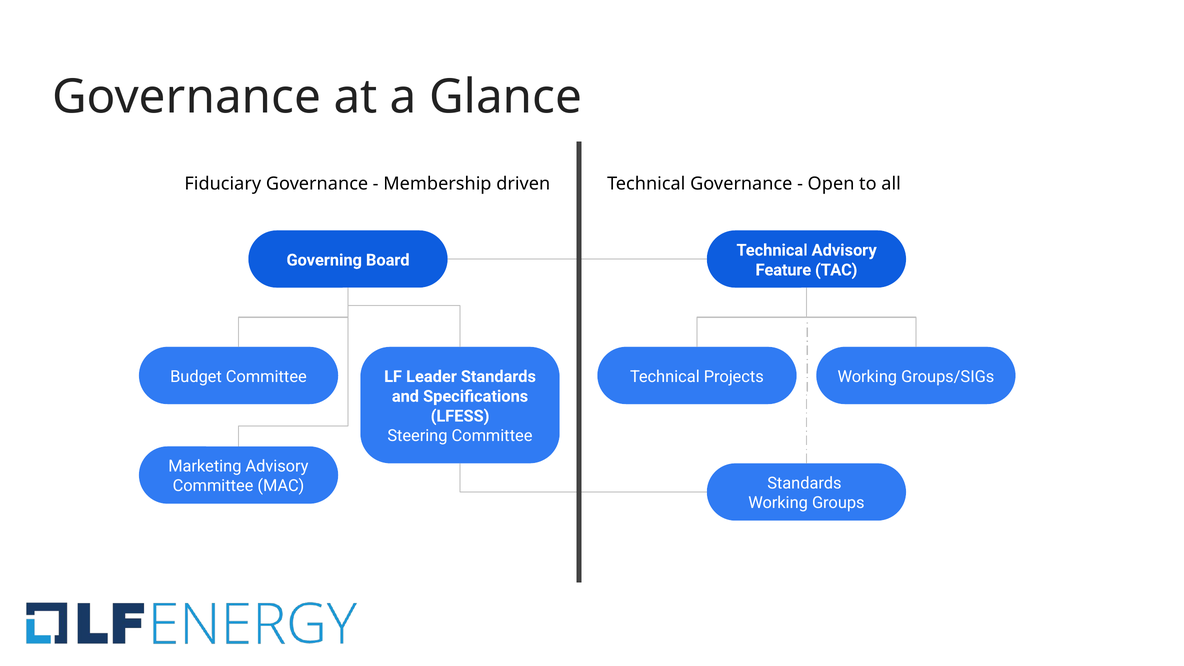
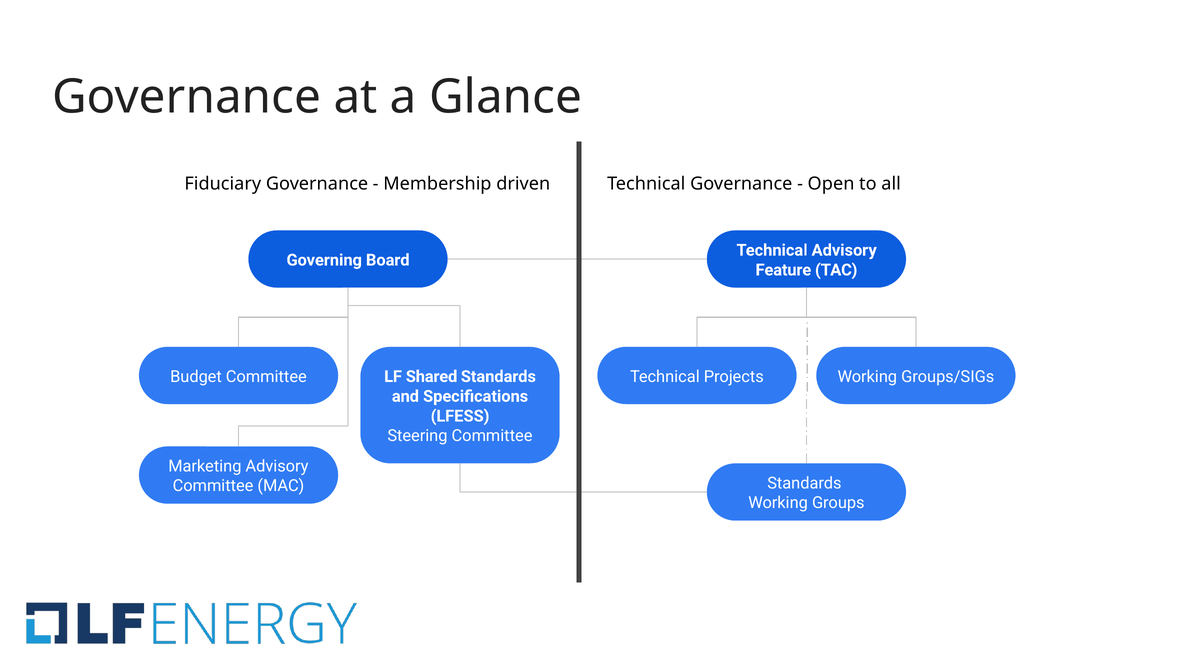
Leader: Leader -> Shared (432, 377)
